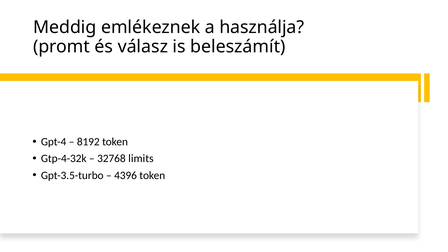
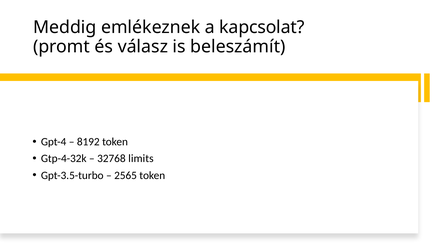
használja: használja -> kapcsolat (262, 27)
4396: 4396 -> 2565 (126, 175)
